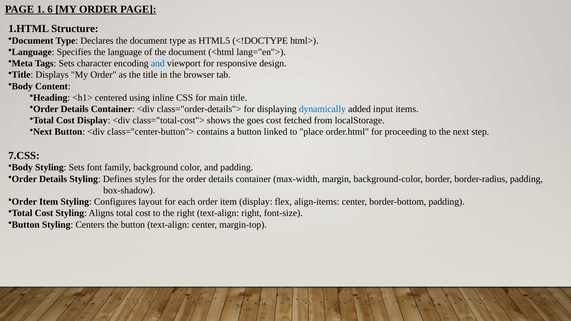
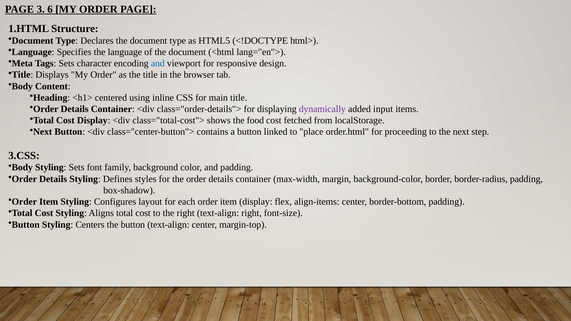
1: 1 -> 3 (41, 9)
dynamically colour: blue -> purple (322, 109)
goes: goes -> food (255, 121)
7.CSS: 7.CSS -> 3.CSS (24, 156)
